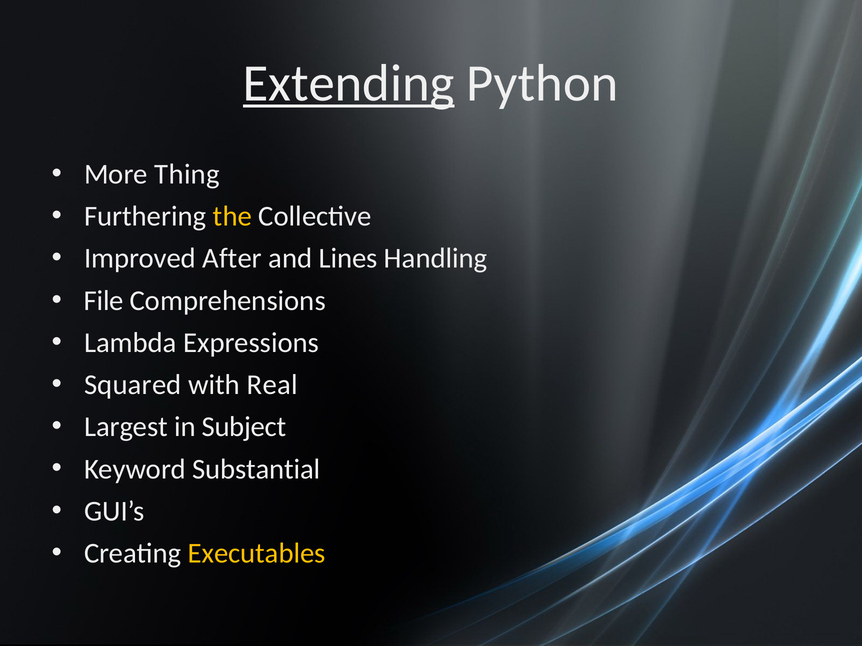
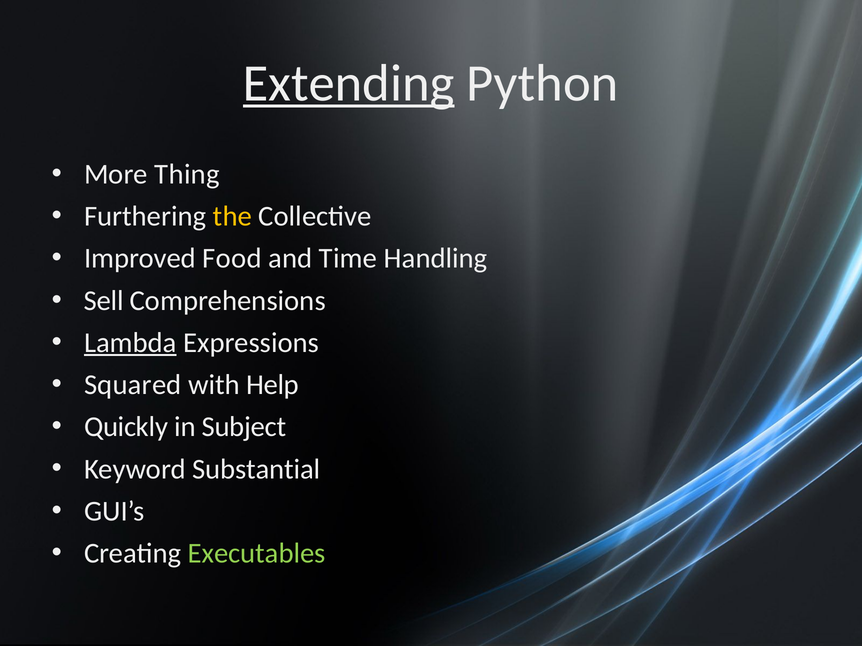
After: After -> Food (232, 259)
Lines: Lines -> Time (348, 259)
File: File -> Sell (104, 301)
Lambda underline: none -> present (130, 343)
Real: Real -> Help (273, 385)
Largest: Largest -> Quickly (126, 427)
Executables colour: yellow -> light green (257, 554)
